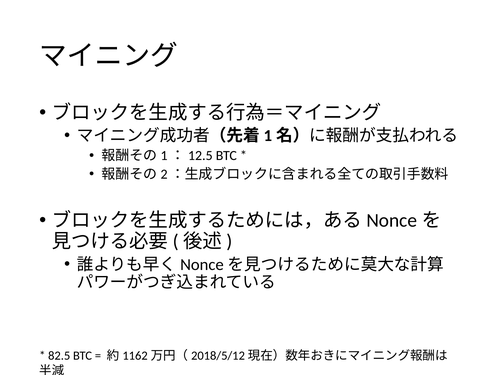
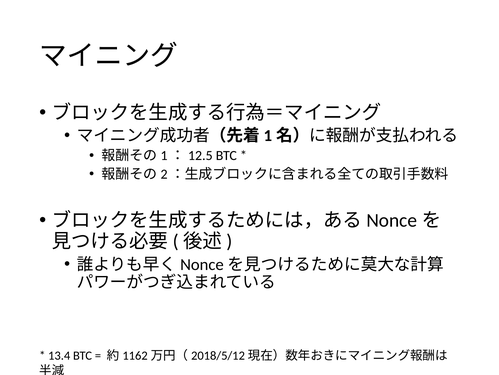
82.5: 82.5 -> 13.4 (59, 355)
